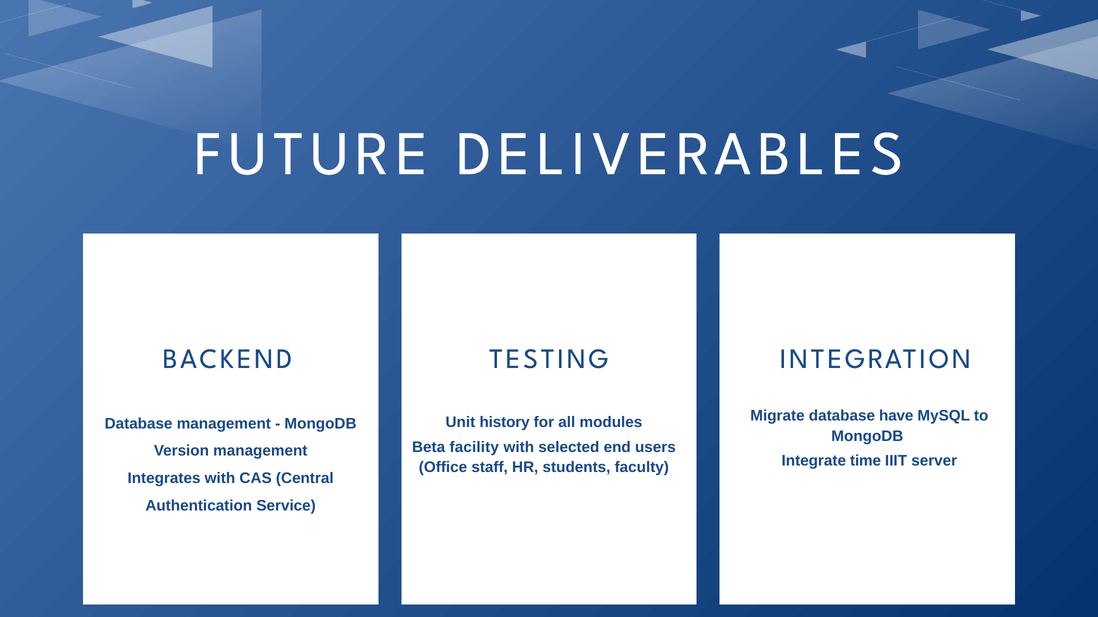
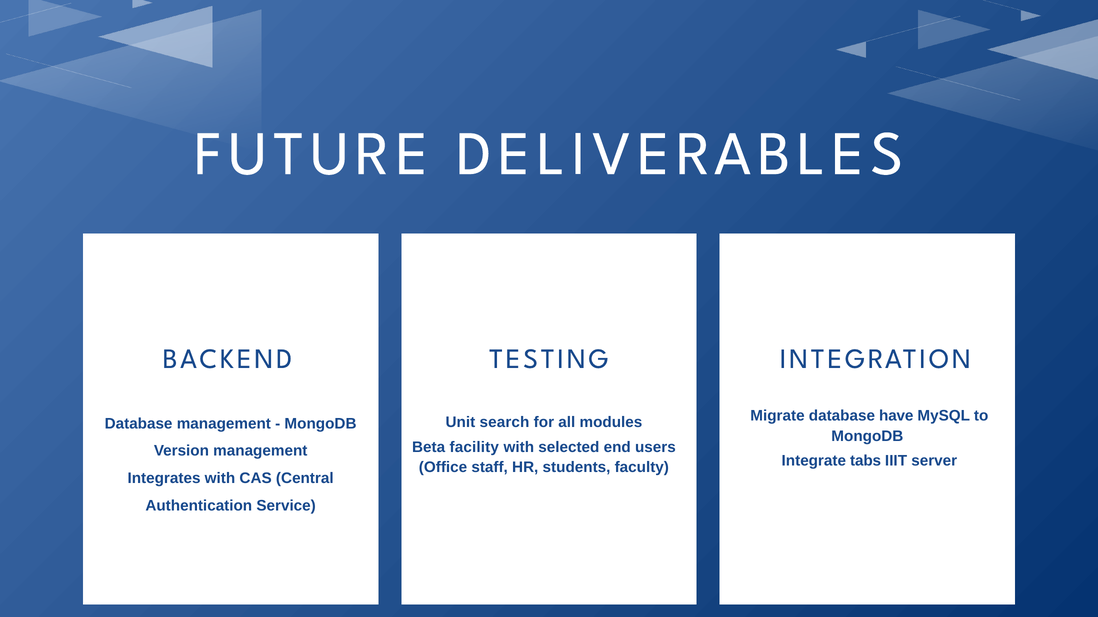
history: history -> search (504, 423)
time: time -> tabs (866, 461)
